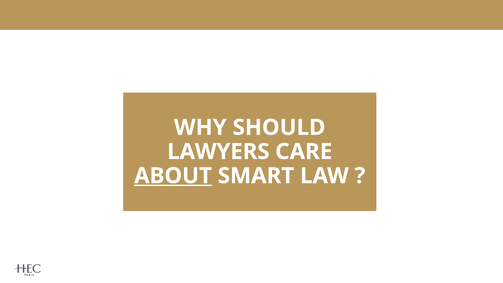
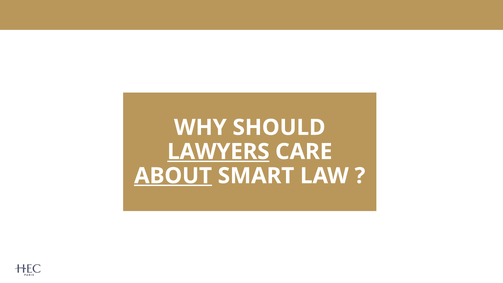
LAWYERS underline: none -> present (218, 152)
